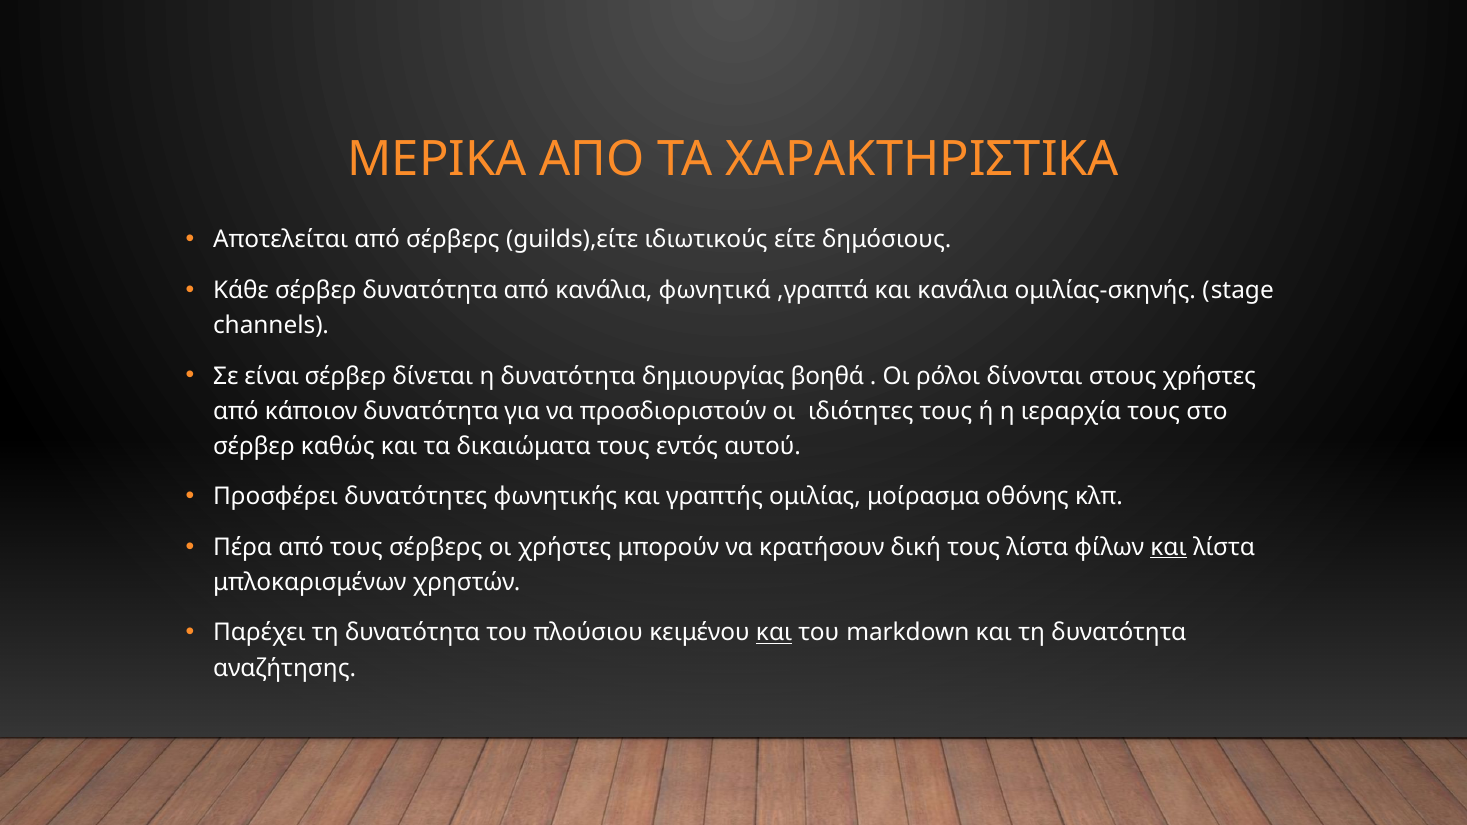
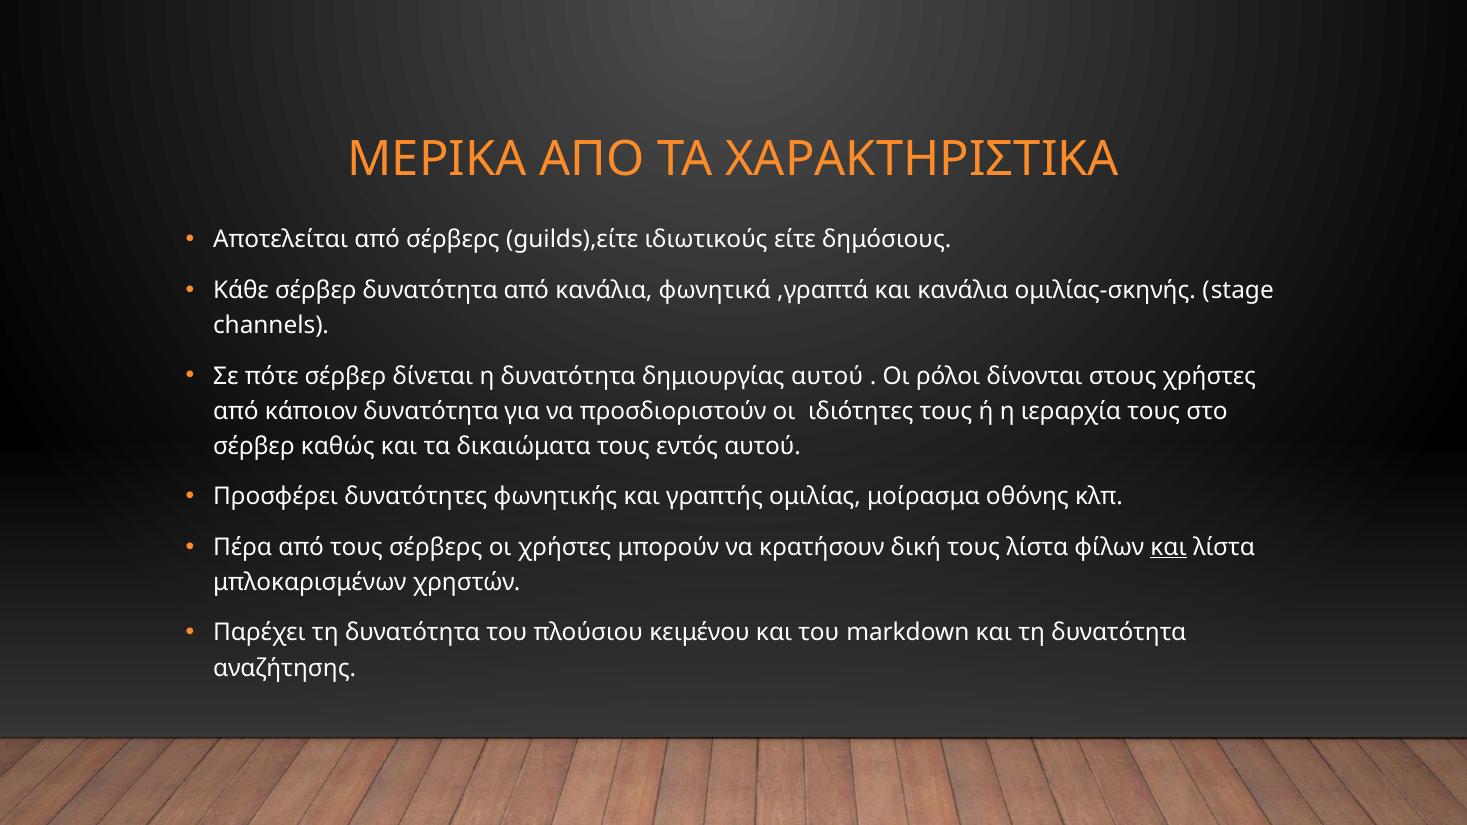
είναι: είναι -> πότε (272, 376)
δημιουργίας βοηθά: βοηθά -> αυτού (827, 376)
και underline: present -> none (774, 633)
